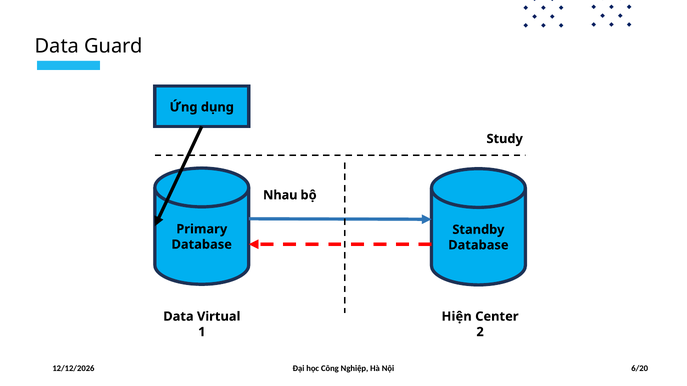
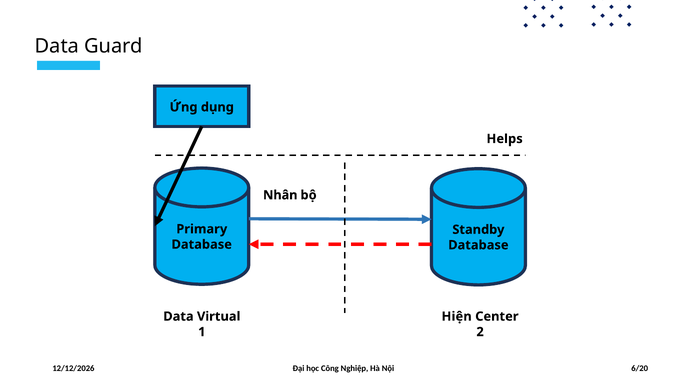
Study: Study -> Helps (505, 139)
Nhau: Nhau -> Nhân (280, 195)
